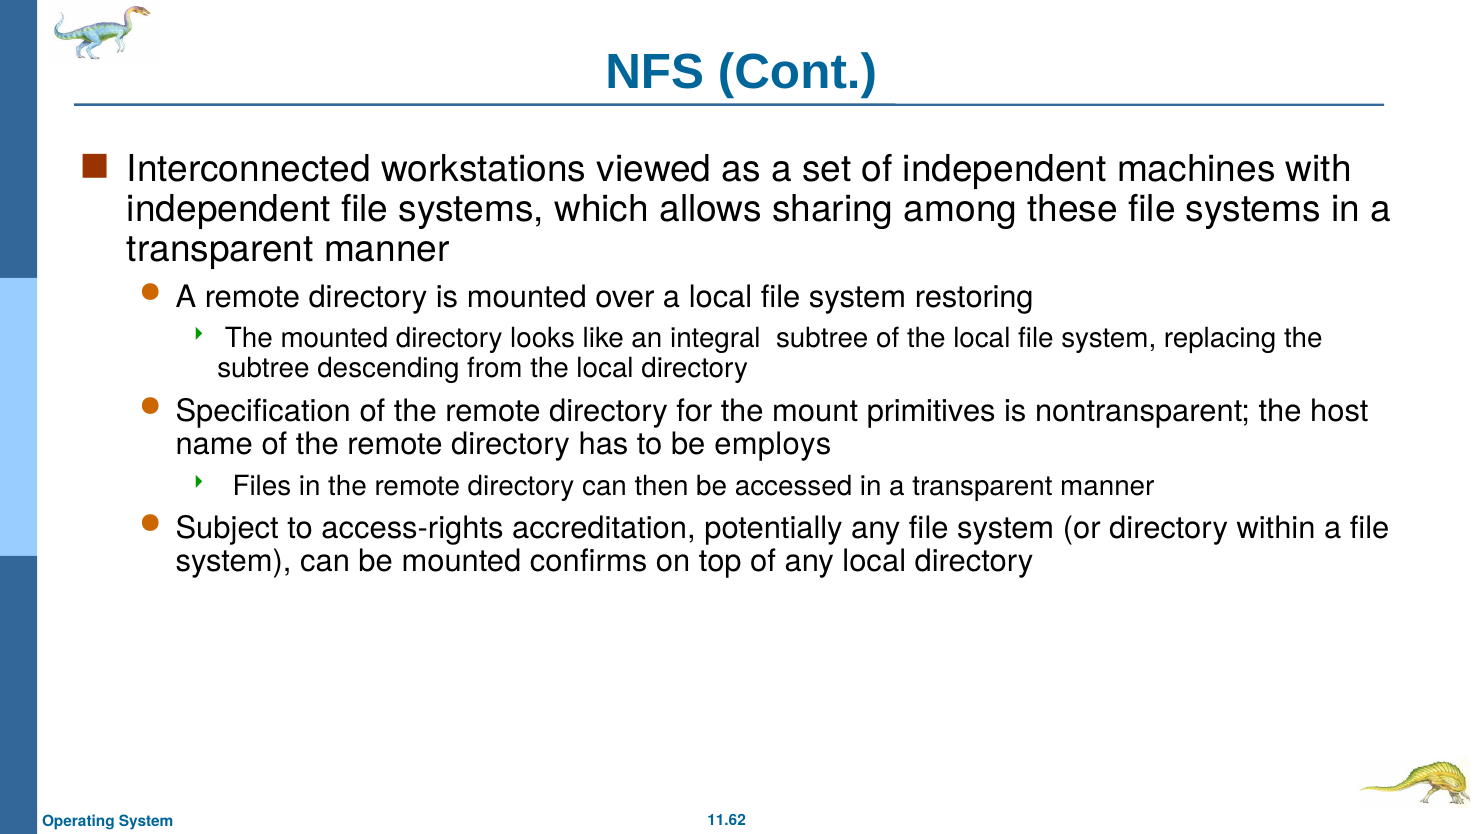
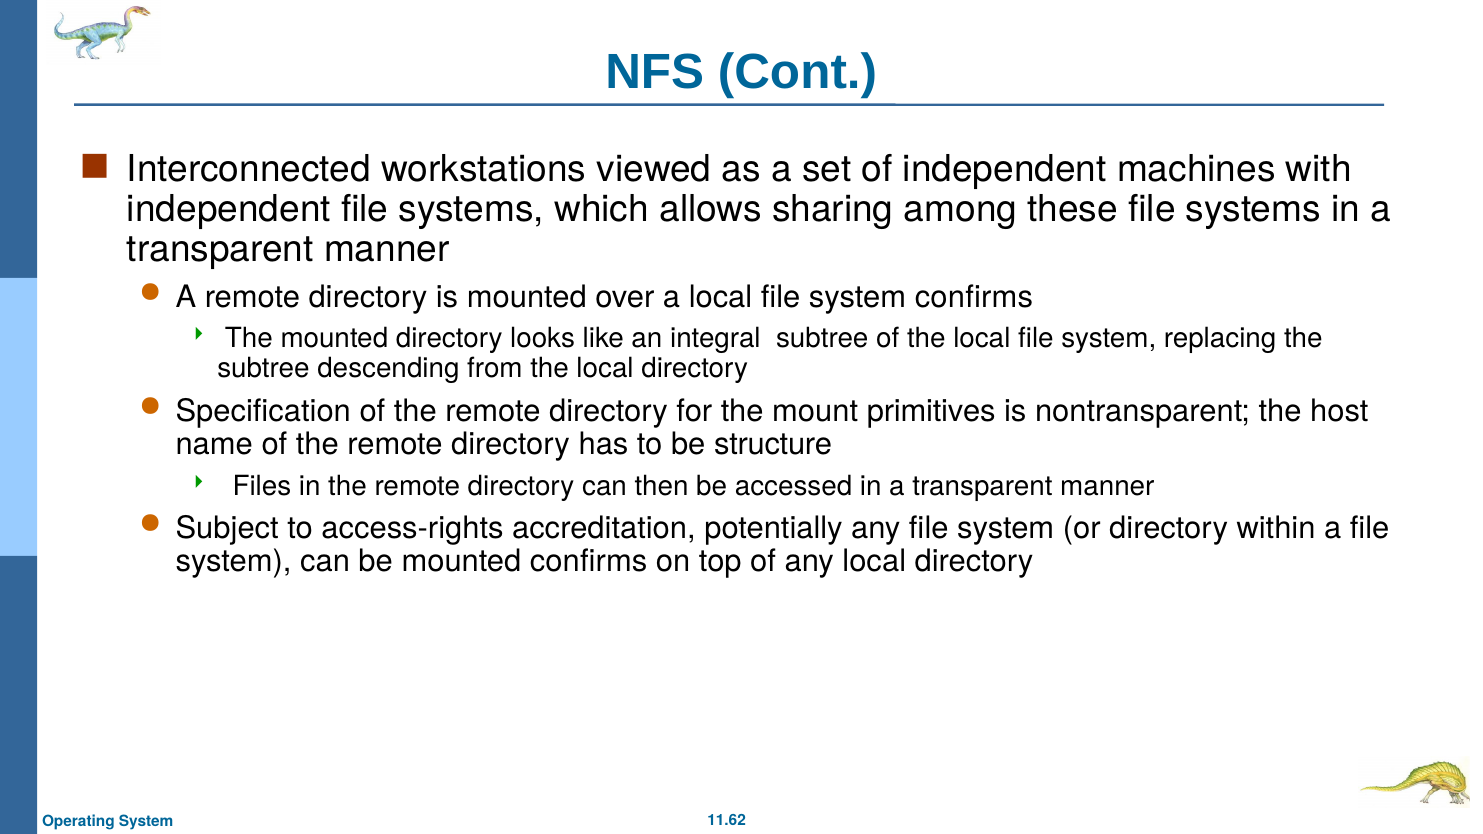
system restoring: restoring -> confirms (974, 297)
employs: employs -> structure (773, 445)
